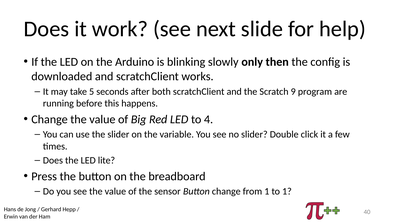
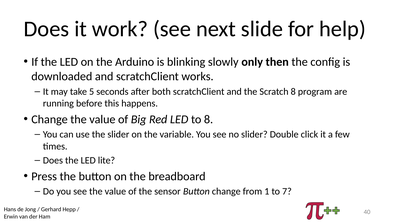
Scratch 9: 9 -> 8 (293, 91)
to 4: 4 -> 8 (209, 119)
to 1: 1 -> 7 (287, 191)
